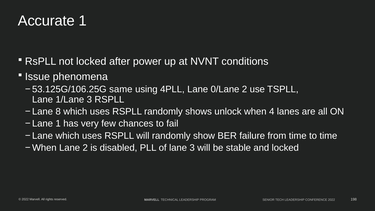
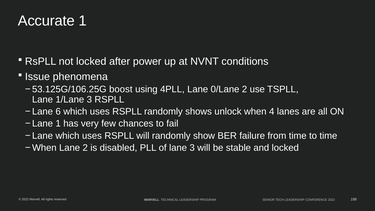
same: same -> boost (121, 89)
8: 8 -> 6 (58, 112)
